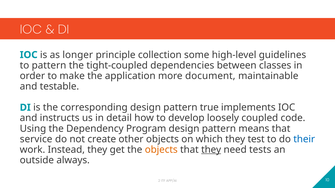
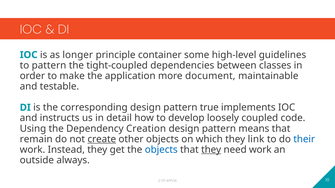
collection: collection -> container (160, 55)
Program: Program -> Creation (146, 129)
service: service -> remain (36, 139)
create underline: none -> present (102, 139)
test: test -> link (256, 139)
objects colour: orange -> blue (161, 150)
need tests: tests -> work (260, 150)
